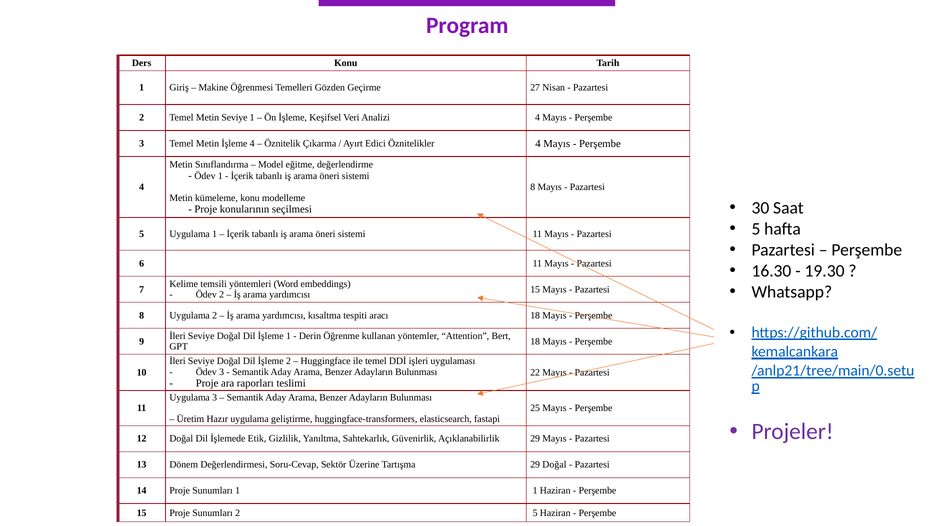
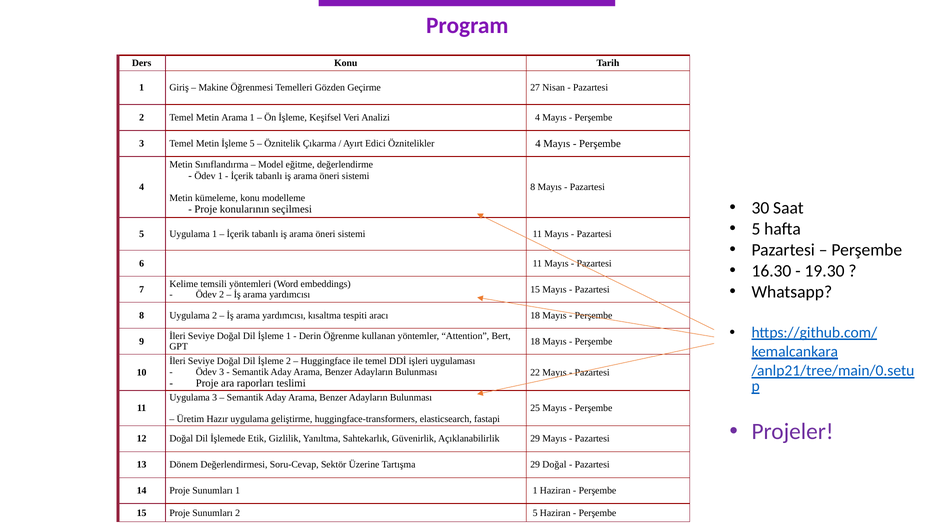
Metin Seviye: Seviye -> Arama (234, 118)
İşleme 4: 4 -> 5 (252, 144)
